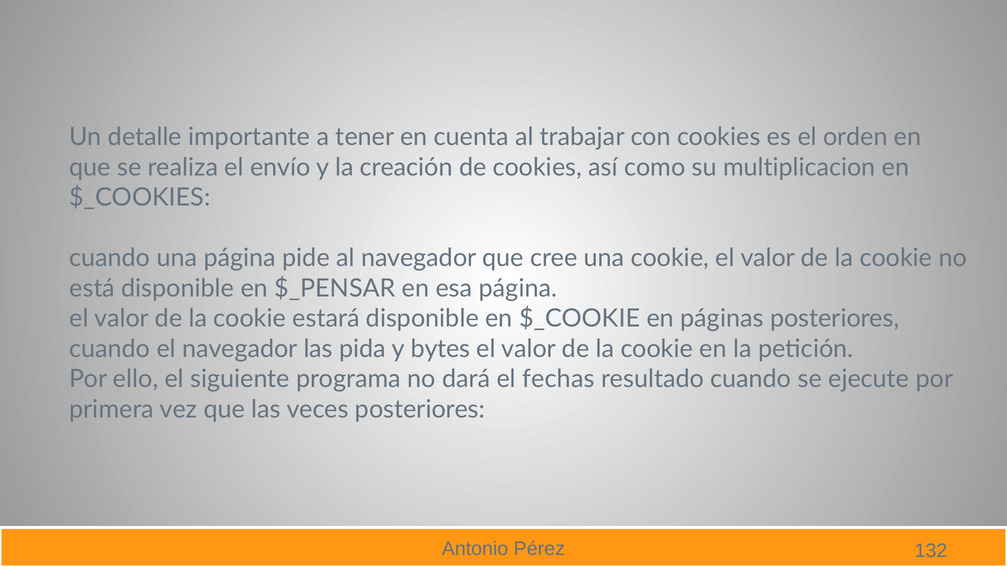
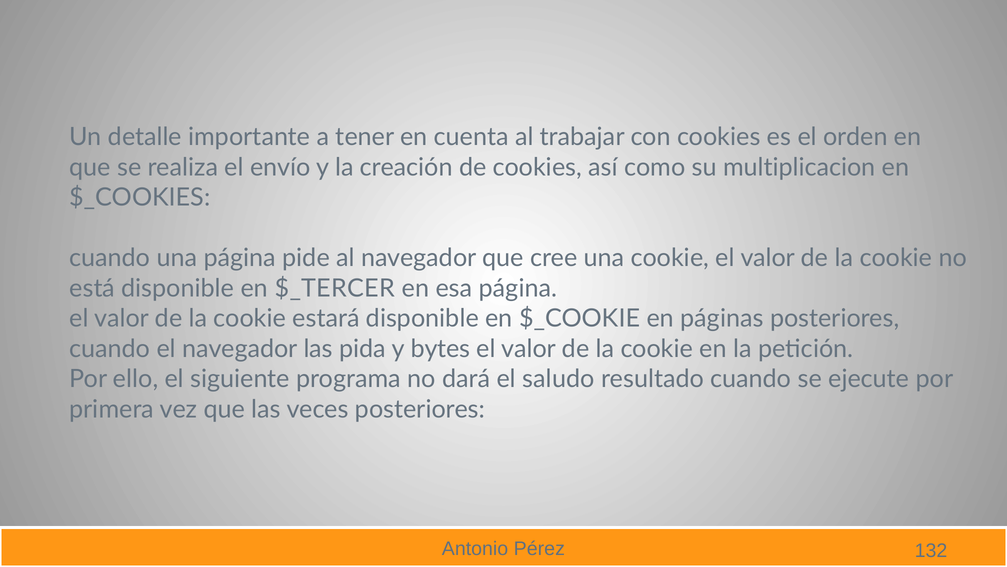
$_PENSAR: $_PENSAR -> $_TERCER (335, 288)
fechas: fechas -> saludo (558, 379)
